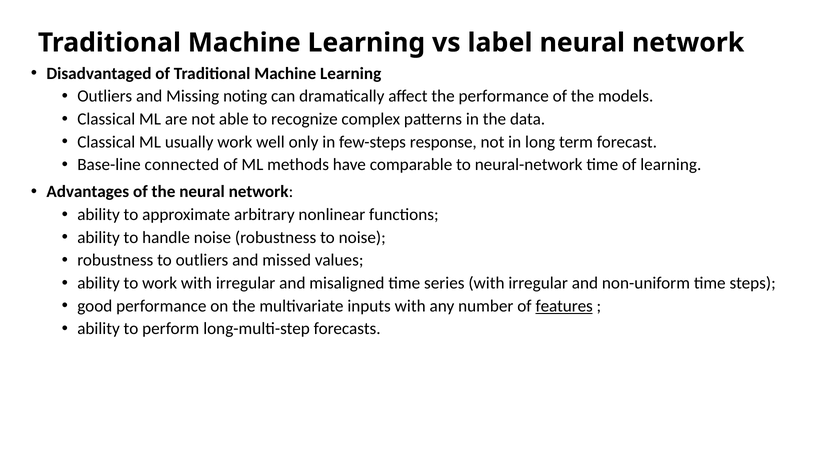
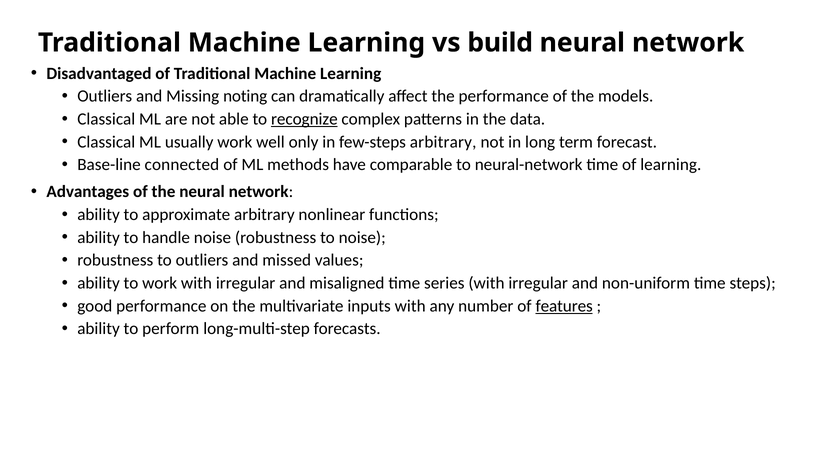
label: label -> build (500, 43)
recognize underline: none -> present (304, 119)
few-steps response: response -> arbitrary (443, 142)
